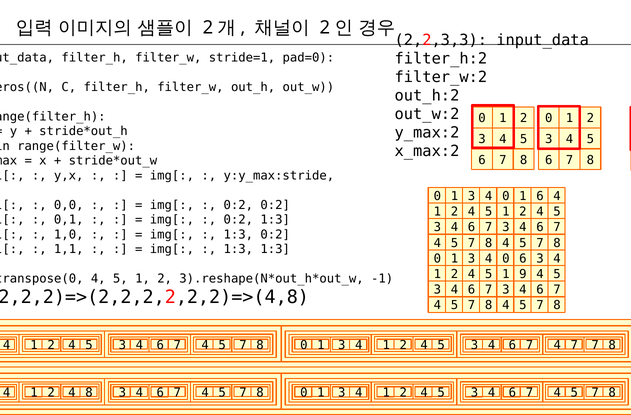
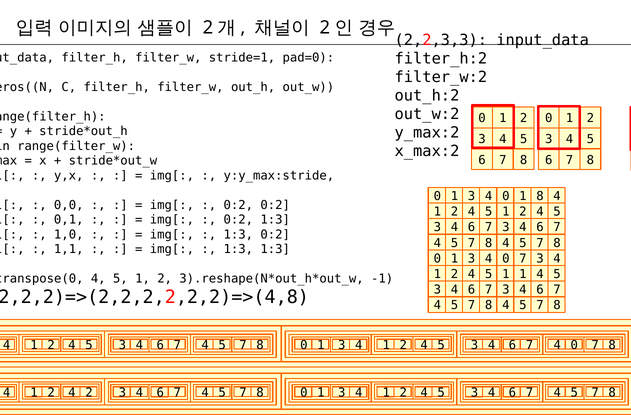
1 6: 6 -> 8 (540, 196)
6: 6 -> 7 (523, 258)
1 9: 9 -> 1 (523, 274)
4 7: 7 -> 0 (574, 345)
4 8: 8 -> 2 (89, 392)
